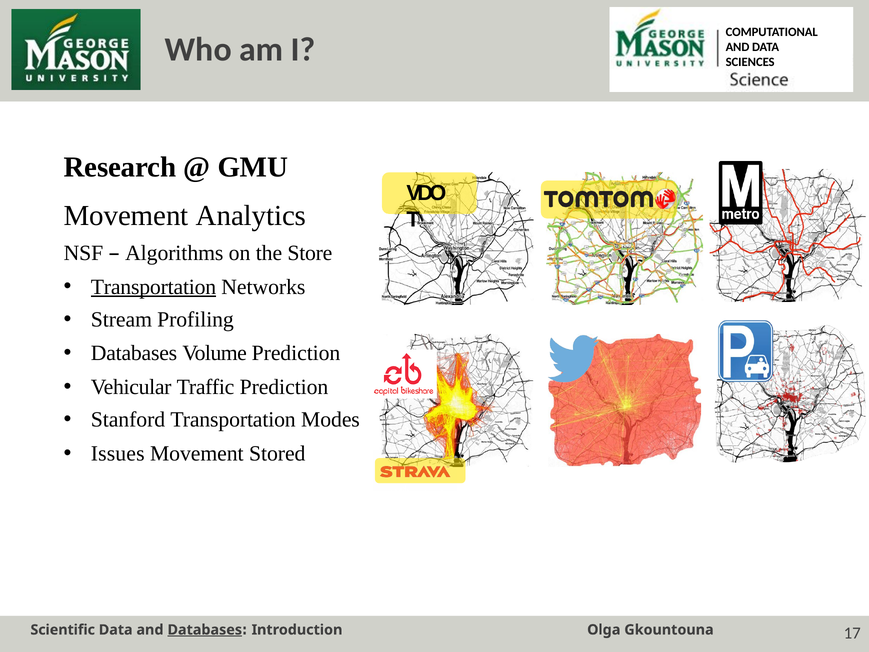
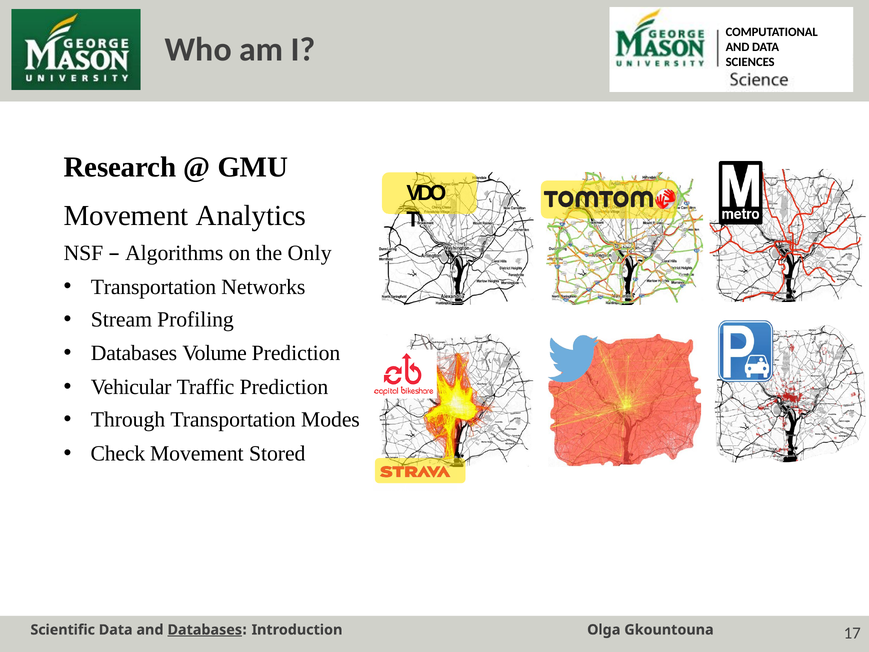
Store: Store -> Only (310, 253)
Transportation underline: present -> none (154, 287)
Stanford: Stanford -> Through (128, 420)
Issues: Issues -> Check (118, 453)
